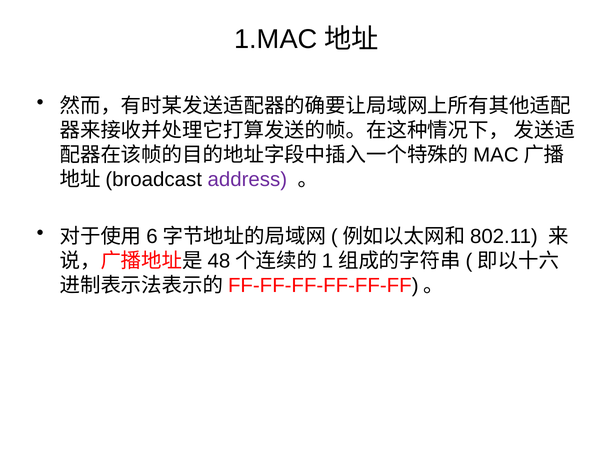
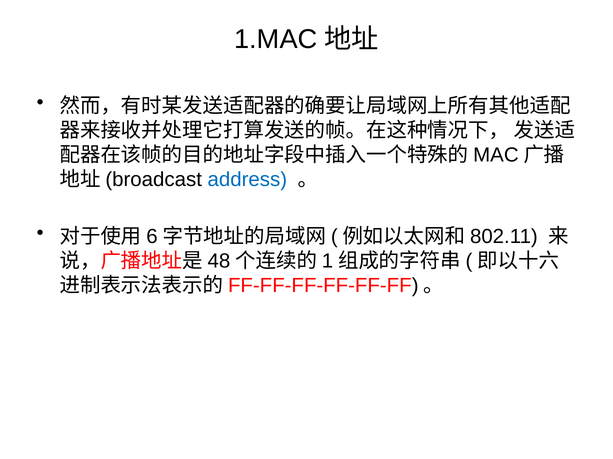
address colour: purple -> blue (247, 180)
